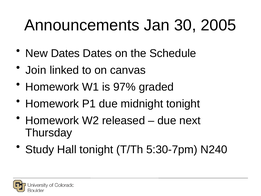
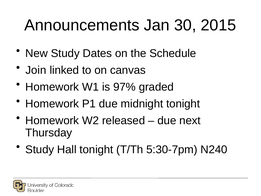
2005: 2005 -> 2015 (218, 25)
New Dates: Dates -> Study (65, 53)
